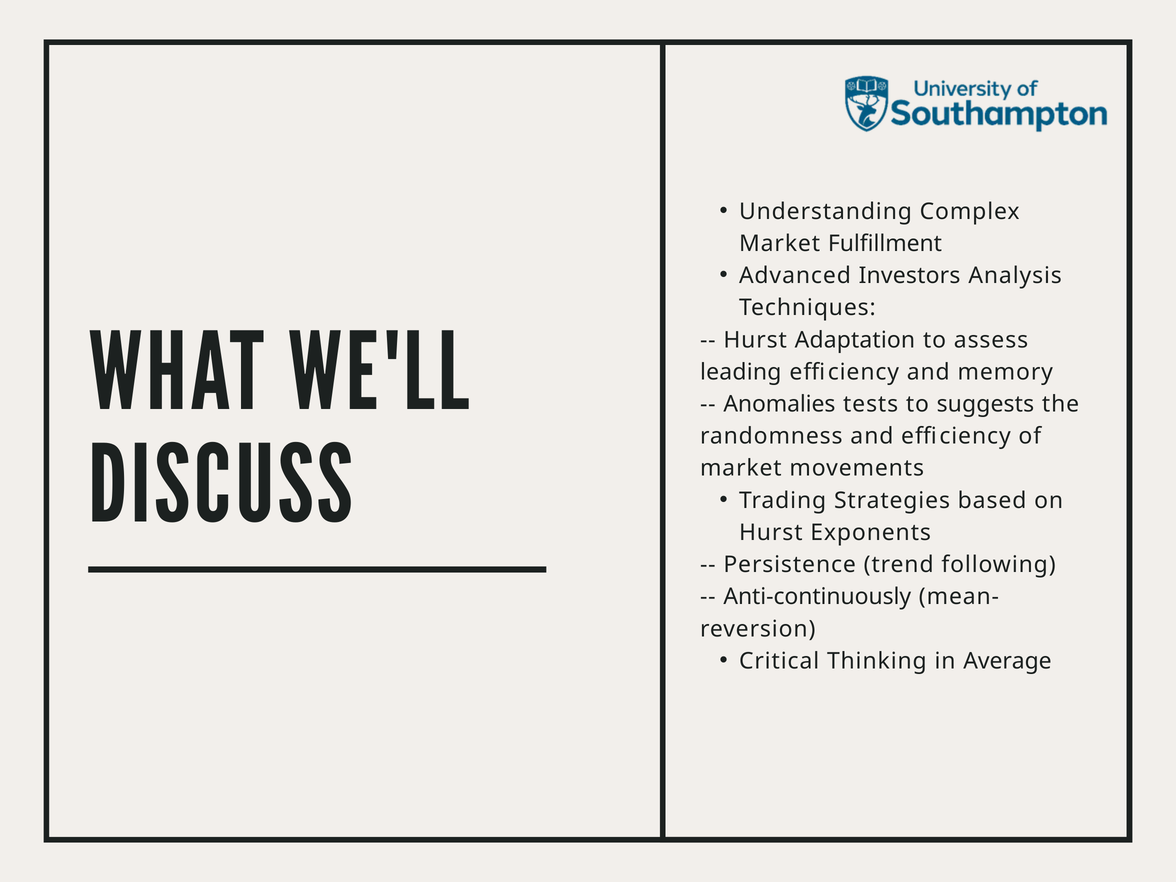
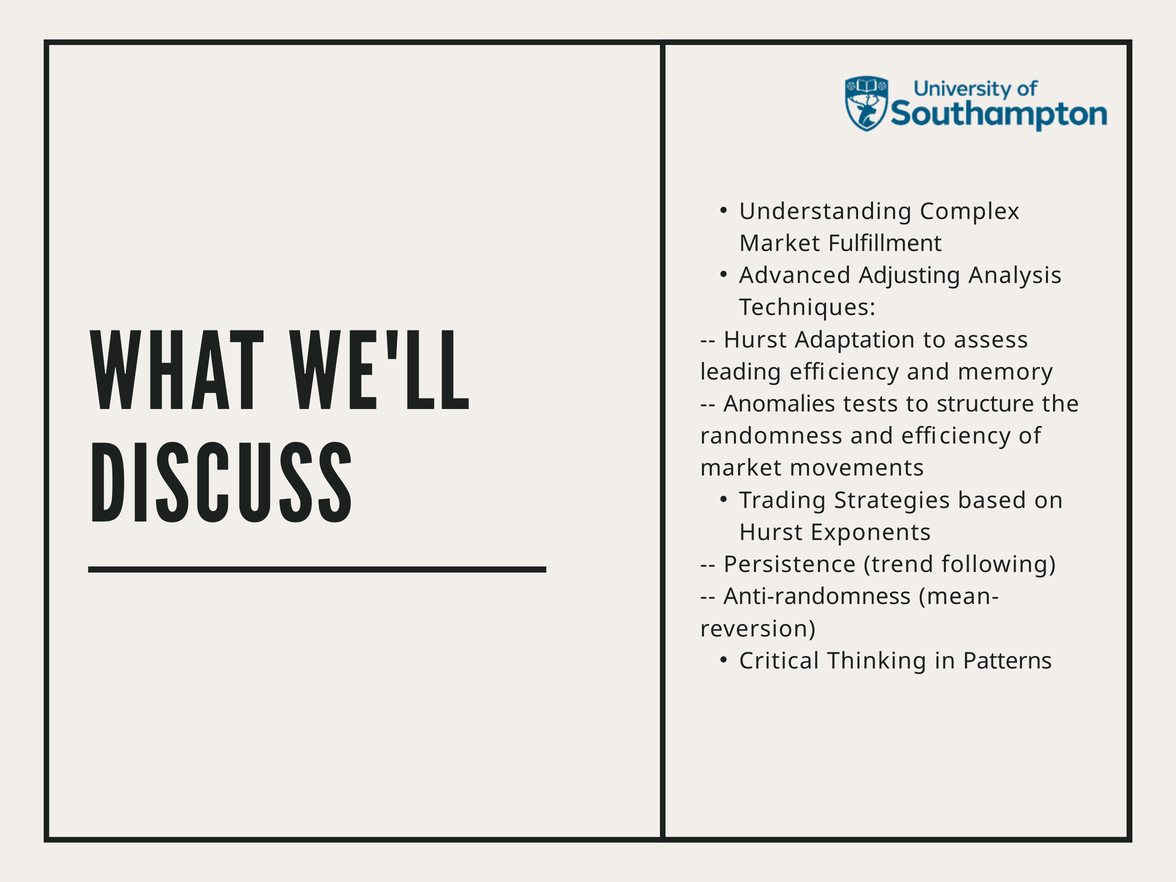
Investors: Investors -> Adjusting (910, 276)
suggests: suggests -> structure (986, 404)
Anti-continuously: Anti-continuously -> Anti-randomness (817, 597)
Average: Average -> Patterns (1008, 661)
